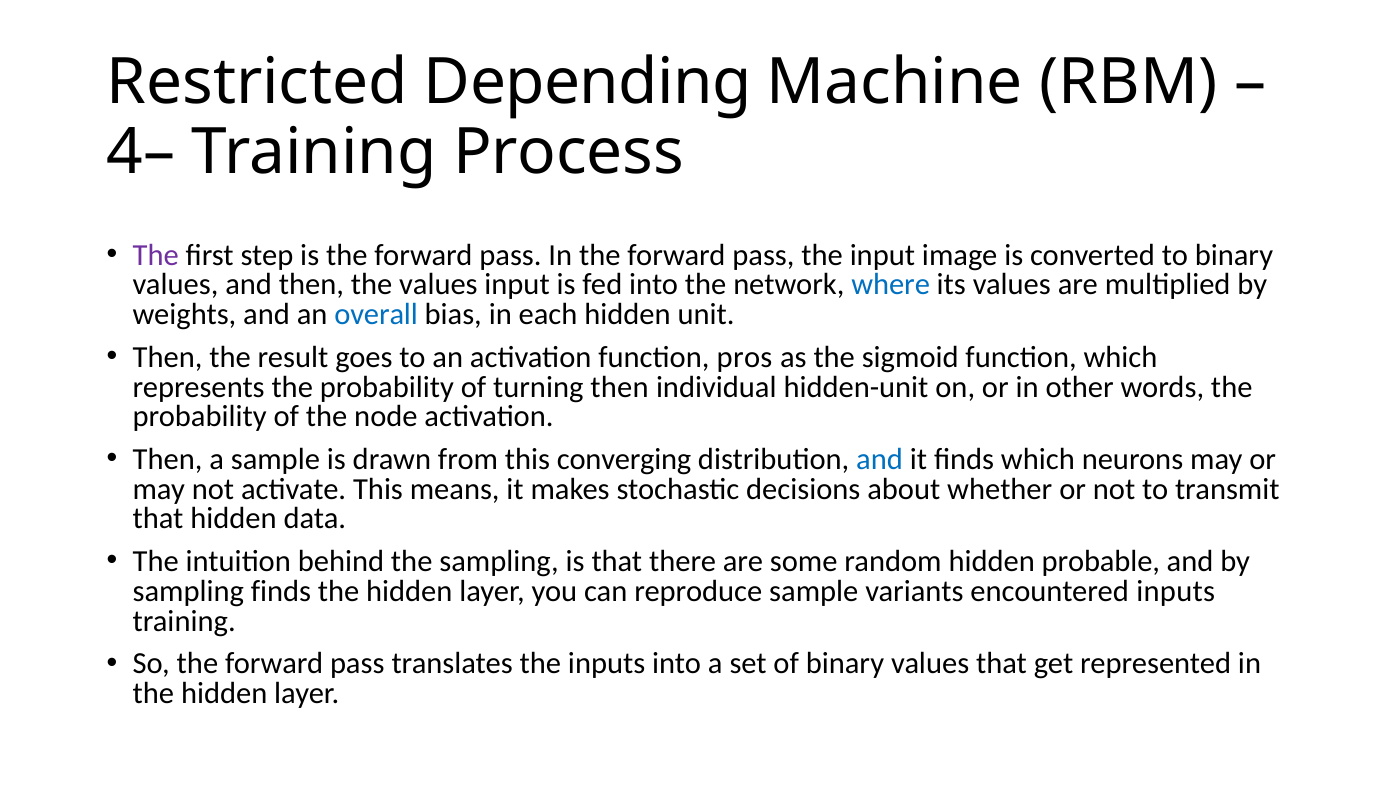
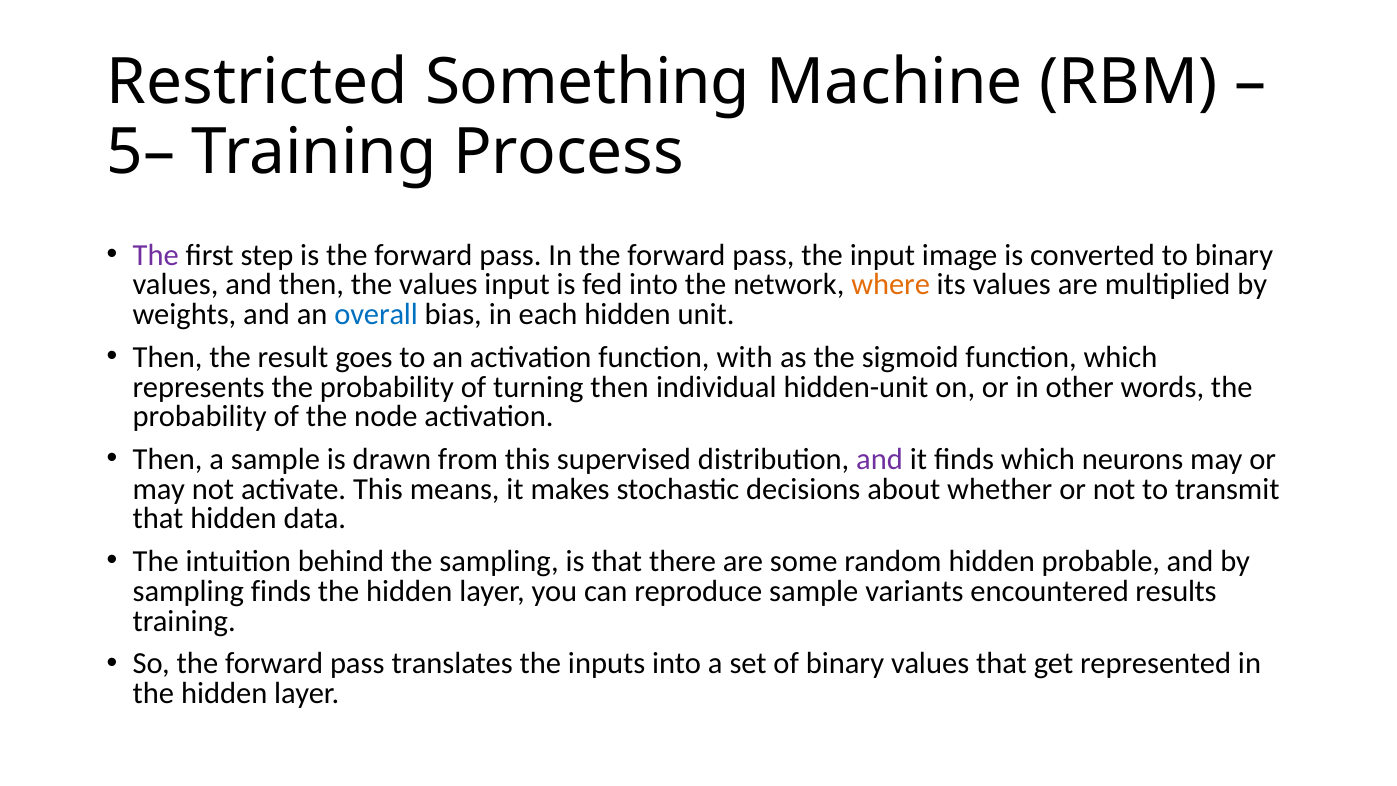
Depending: Depending -> Something (588, 83)
4–: 4– -> 5– (141, 152)
where colour: blue -> orange (891, 285)
pros: pros -> with (745, 357)
converging: converging -> supervised (624, 459)
and colour: blue -> purple (880, 459)
encountered inputs: inputs -> results (1176, 591)
